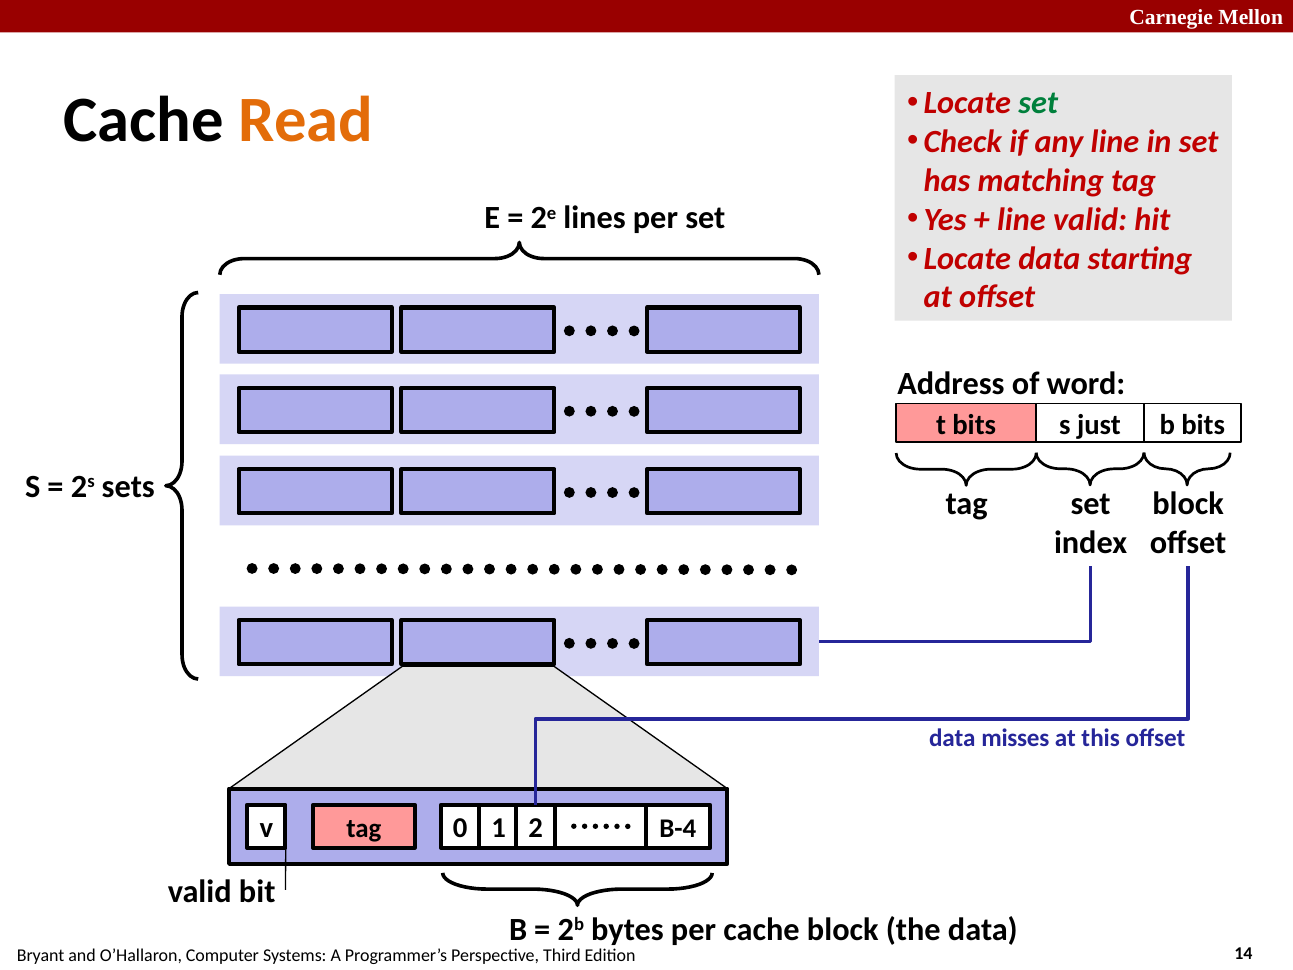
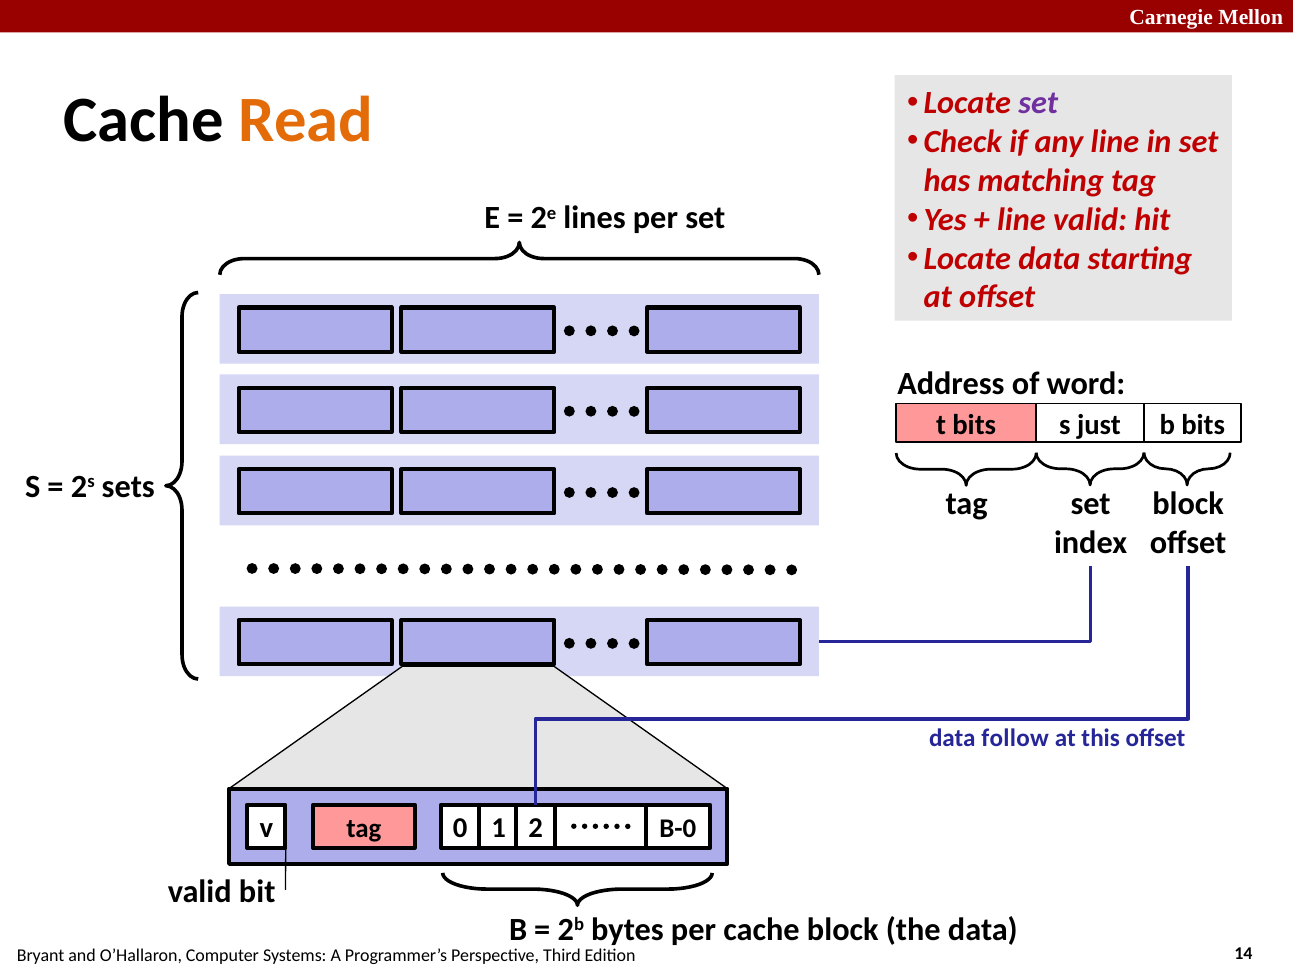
set colour: green -> purple (1038, 103)
misses: misses -> follow (1015, 738)
B-4: B-4 -> B-0 (678, 828)
